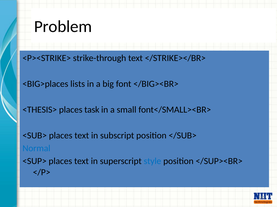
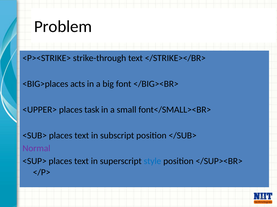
lists: lists -> acts (78, 84)
<THESIS>: <THESIS> -> <UPPER> (40, 110)
Normal colour: blue -> purple (36, 149)
